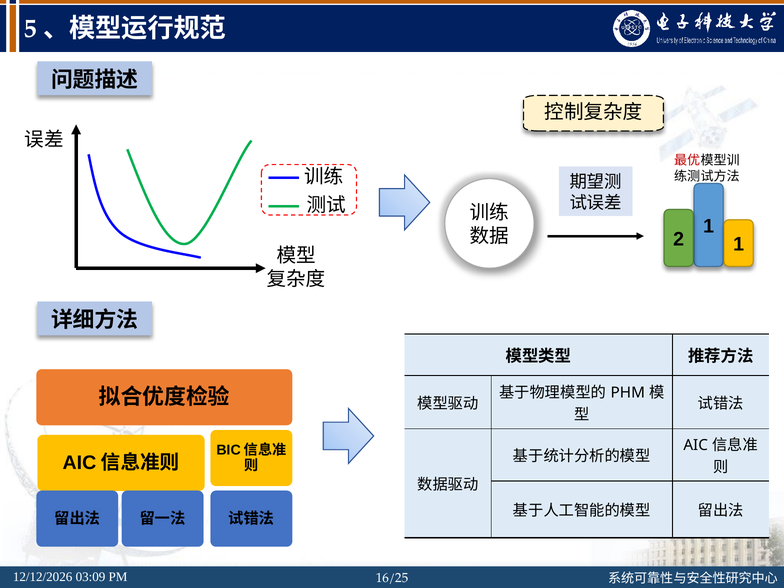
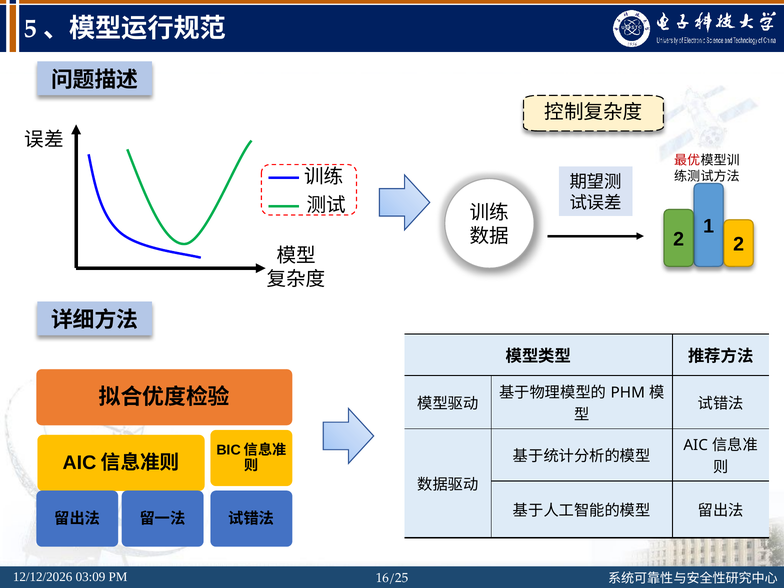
2 1: 1 -> 2 (739, 244)
